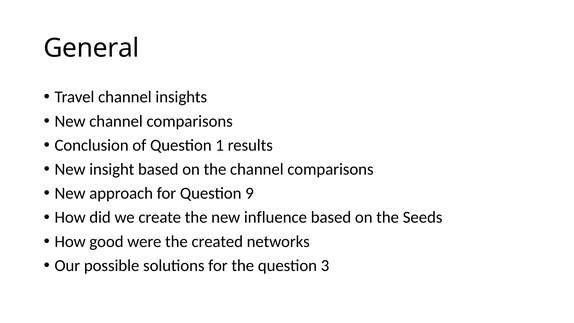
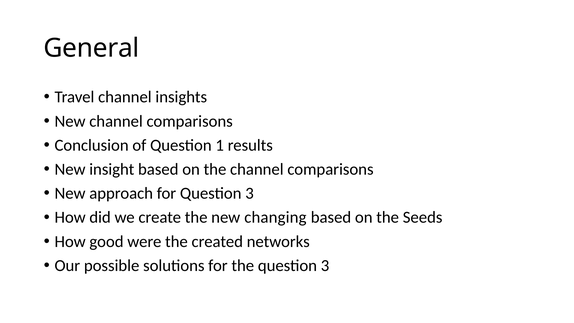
for Question 9: 9 -> 3 (250, 193)
influence: influence -> changing (275, 217)
